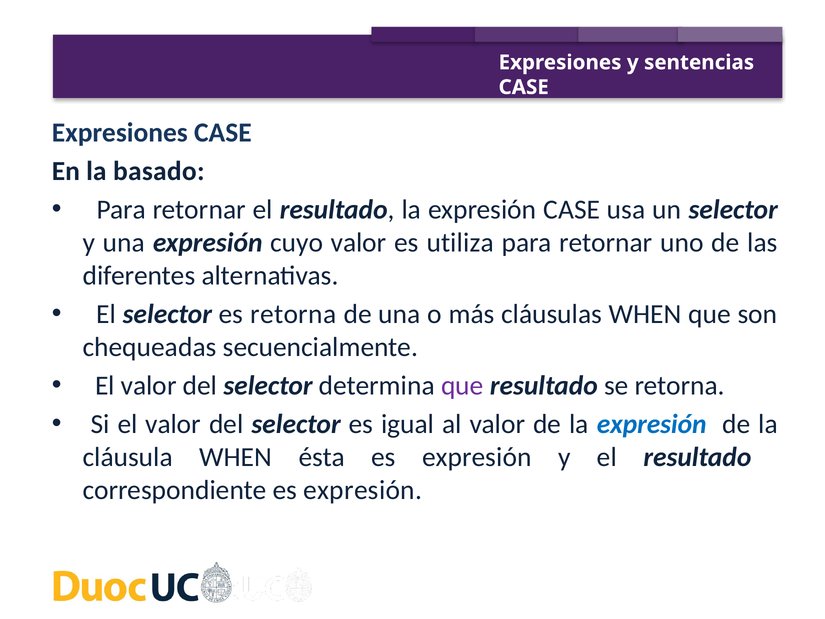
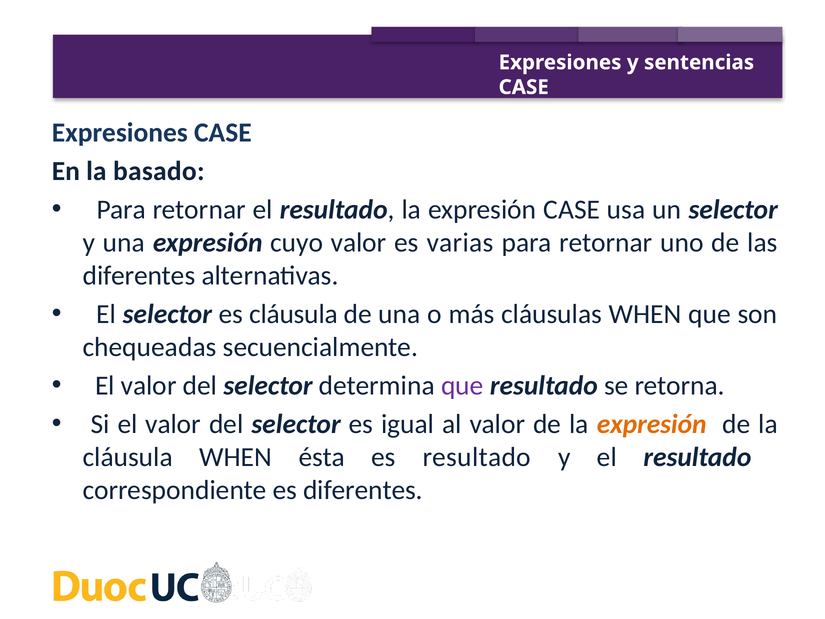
utiliza: utiliza -> varias (460, 243)
es retorna: retorna -> cláusula (294, 314)
expresión colour: blue -> orange (652, 424)
ésta es expresión: expresión -> resultado (477, 457)
correspondiente es expresión: expresión -> diferentes (363, 490)
